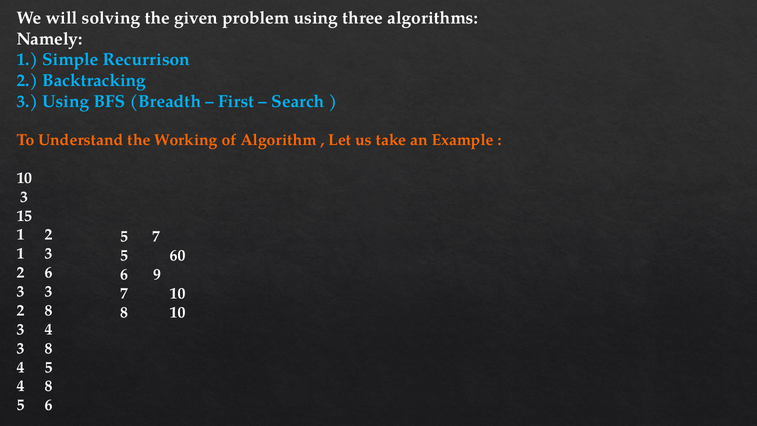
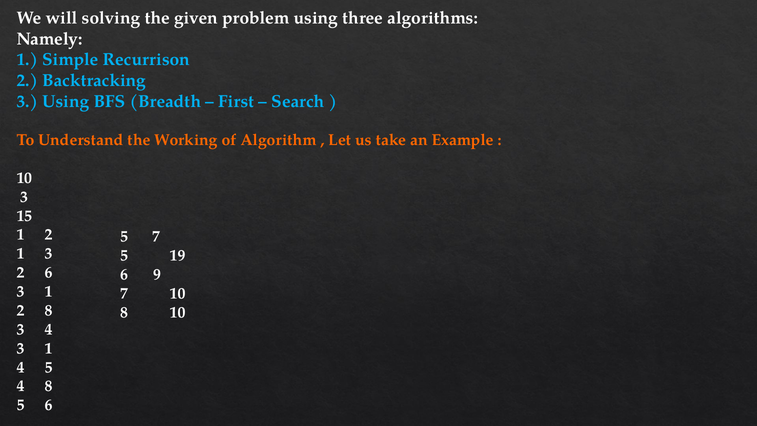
60: 60 -> 19 (178, 255)
3: 3 -> 1 (49, 291)
8: 8 -> 1 (49, 348)
